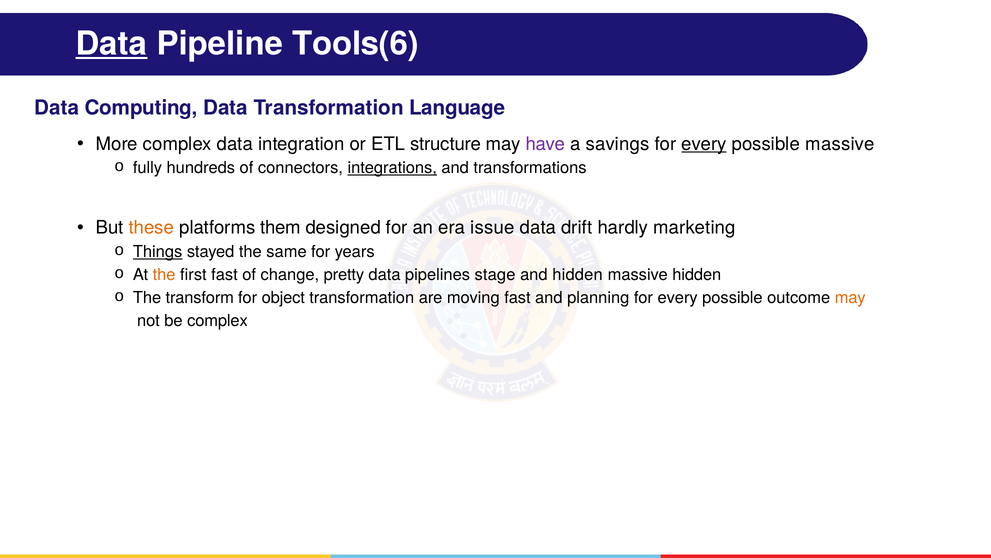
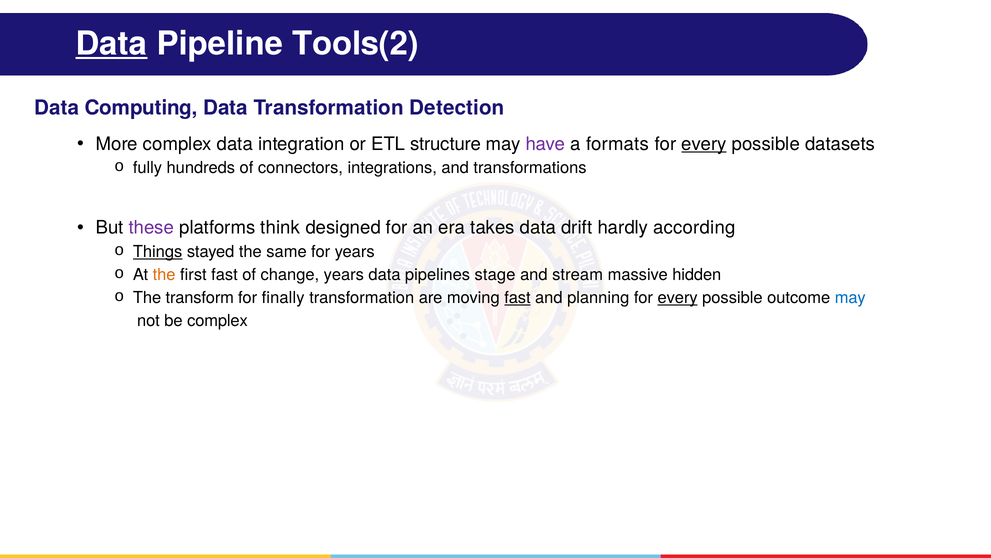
Tools(6: Tools(6 -> Tools(2 (356, 44)
Language: Language -> Detection (457, 108)
savings: savings -> formats (618, 144)
possible massive: massive -> datasets (840, 144)
integrations underline: present -> none (392, 168)
these colour: orange -> purple (151, 227)
them: them -> think (280, 227)
issue: issue -> takes (493, 227)
marketing: marketing -> according (694, 227)
change pretty: pretty -> years (344, 275)
and hidden: hidden -> stream (578, 275)
object: object -> finally (283, 297)
fast underline: none -> present (517, 297)
every underline: none -> present (678, 297)
may colour: orange -> blue (850, 297)
